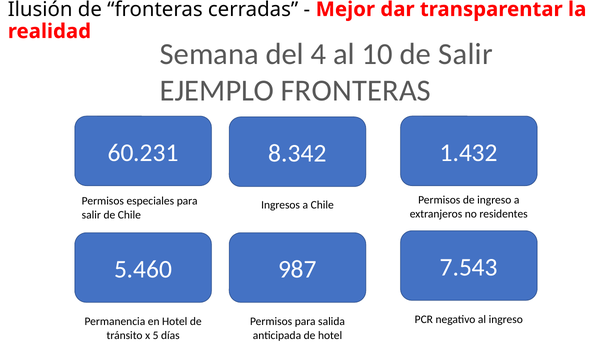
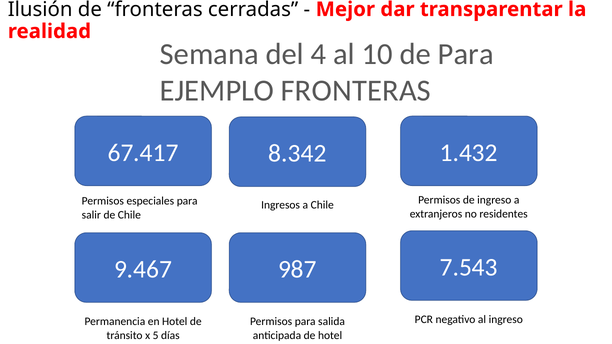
de Salir: Salir -> Para (466, 54)
60.231: 60.231 -> 67.417 (143, 153)
5.460: 5.460 -> 9.467 (143, 270)
